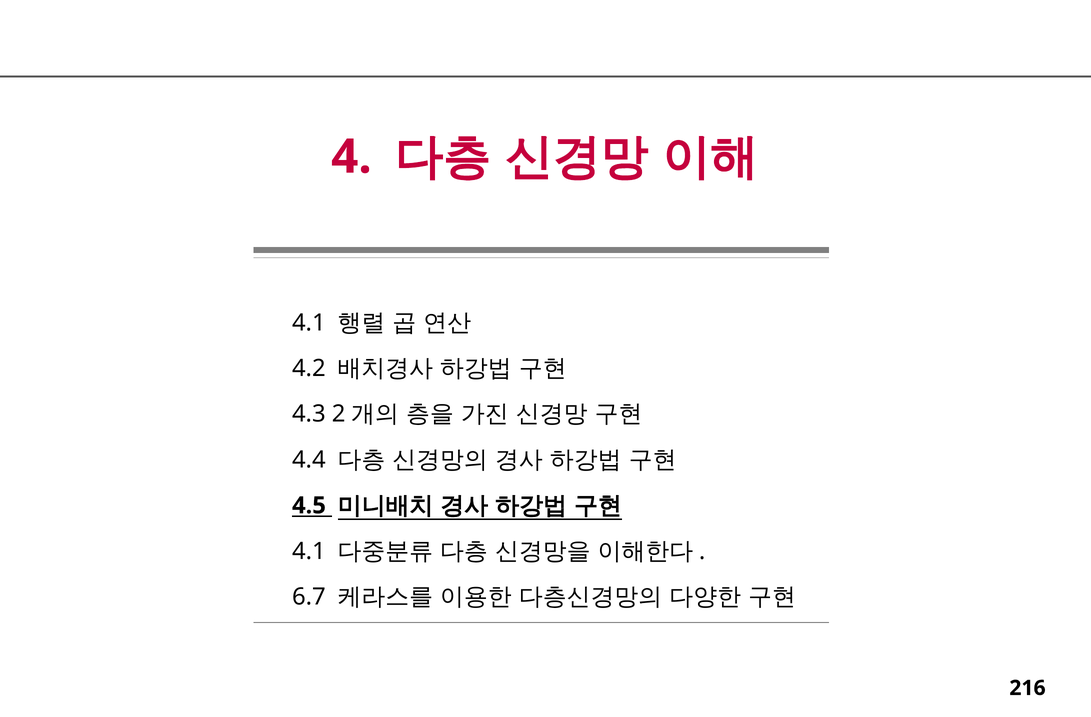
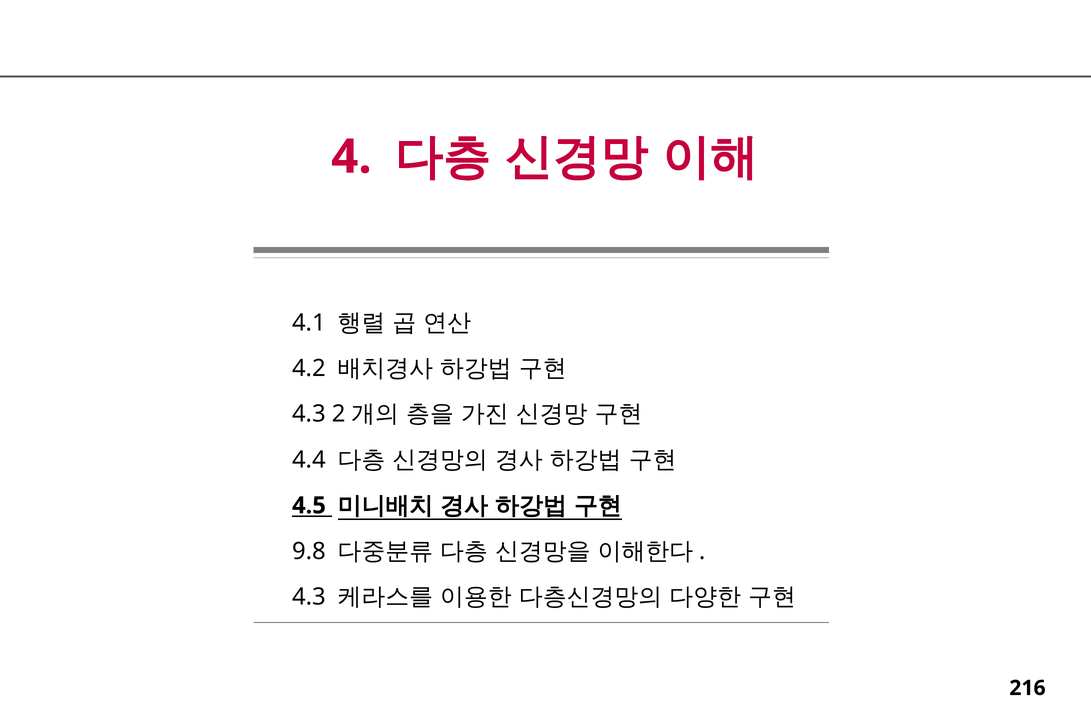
4.1: 4.1 -> 9.8 (309, 551)
6.7: 6.7 -> 4.3 (309, 597)
